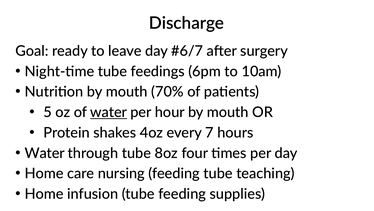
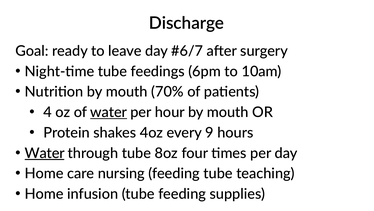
5: 5 -> 4 (48, 112)
7: 7 -> 9 (209, 132)
Water underline: none -> present (45, 153)
